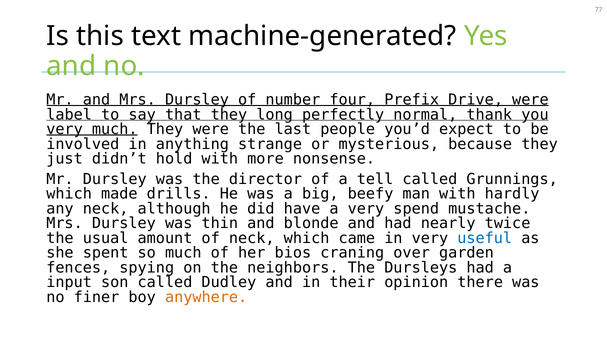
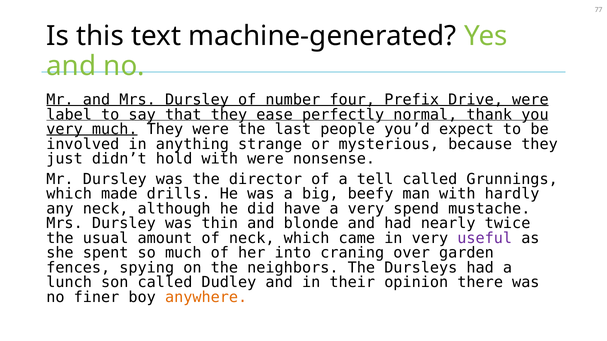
long: long -> ease (275, 115)
with more: more -> were (266, 159)
useful colour: blue -> purple (485, 238)
bios: bios -> into (293, 253)
input: input -> lunch (69, 283)
